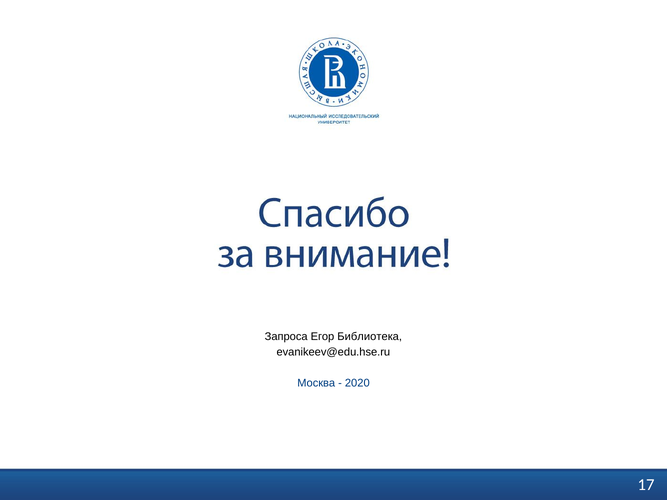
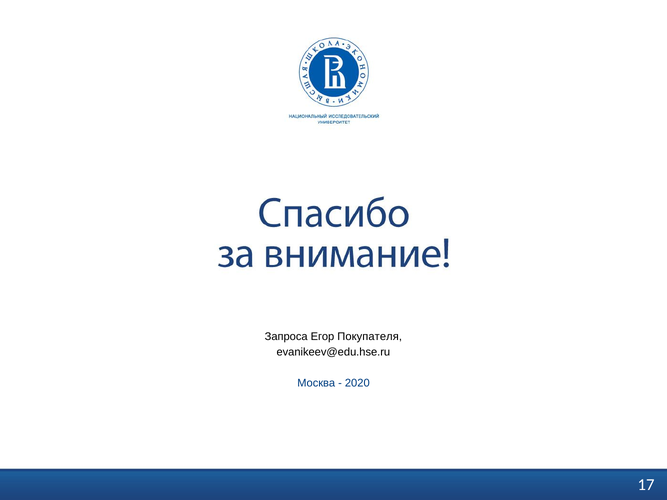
Библиотека: Библиотека -> Покупателя (370, 337)
